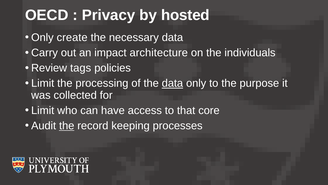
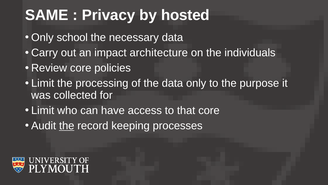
OECD: OECD -> SAME (47, 15)
create: create -> school (72, 37)
Review tags: tags -> core (81, 68)
data underline: present -> none (172, 83)
